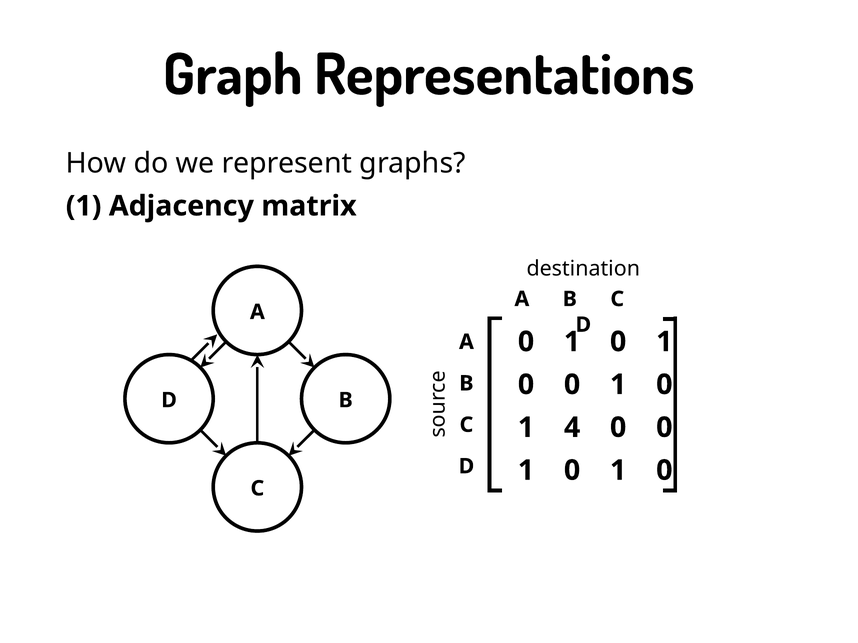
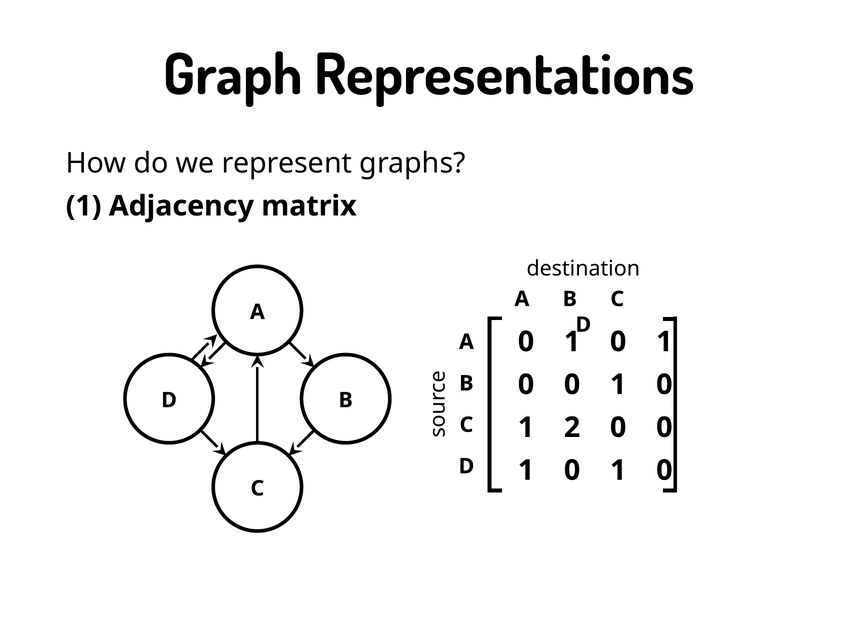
4: 4 -> 2 (572, 428)
